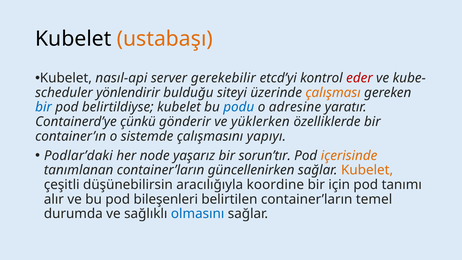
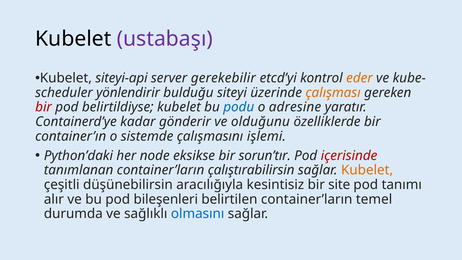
ustabaşı colour: orange -> purple (165, 39)
nasıl-api: nasıl-api -> siteyi-api (121, 78)
eder colour: red -> orange (359, 78)
bir colour: blue -> red (44, 107)
çünkü: çünkü -> kadar (138, 122)
yüklerken: yüklerken -> olduğunu (260, 122)
yapıyı: yapıyı -> işlemi (266, 136)
Podlar’daki: Podlar’daki -> Python’daki (78, 156)
yaşarız: yaşarız -> eksikse (194, 156)
içerisinde colour: orange -> red (349, 156)
güncellenirken: güncellenirken -> çalıştırabilirsin (251, 170)
koordine: koordine -> kesintisiz (275, 185)
için: için -> site (339, 185)
